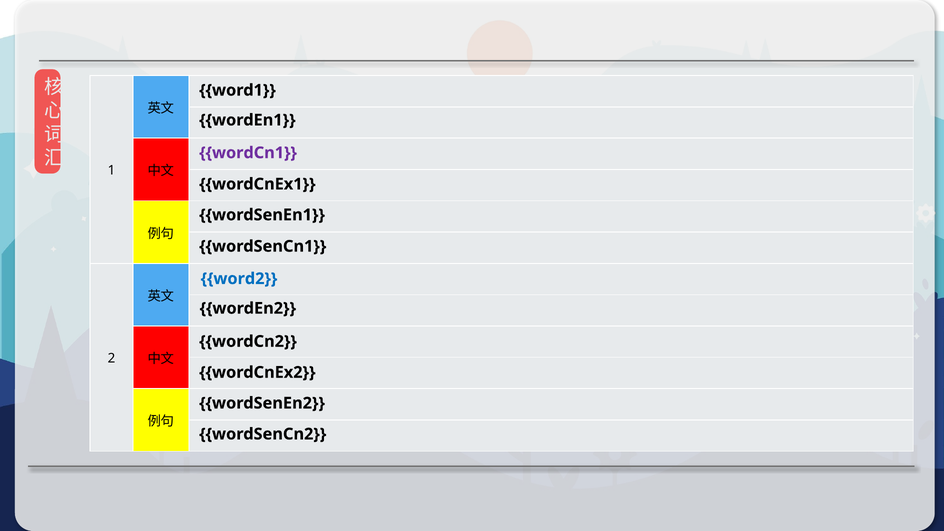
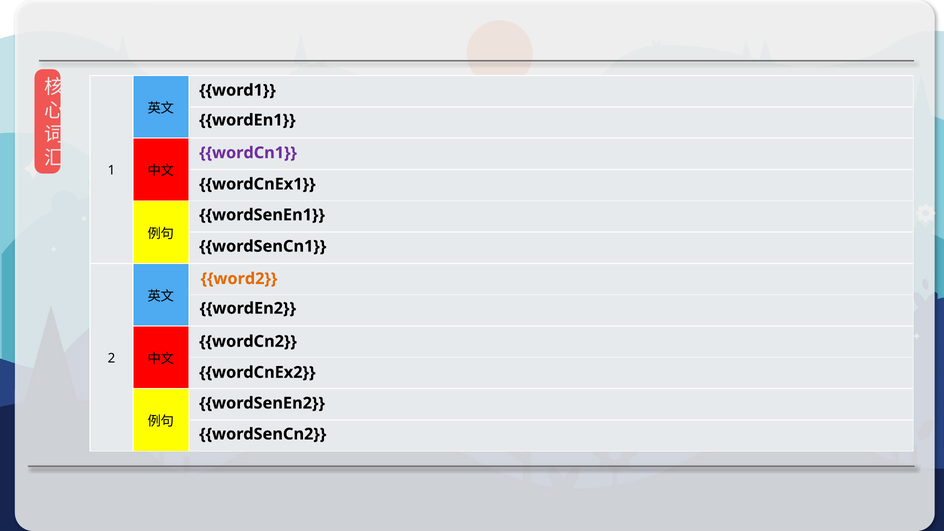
word2 colour: blue -> orange (239, 279)
